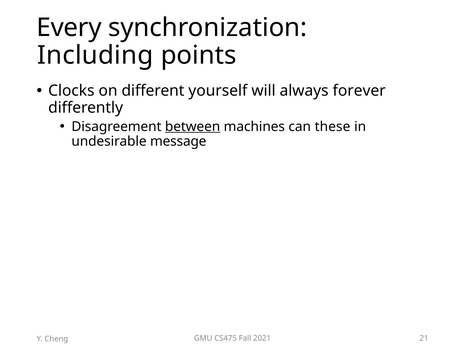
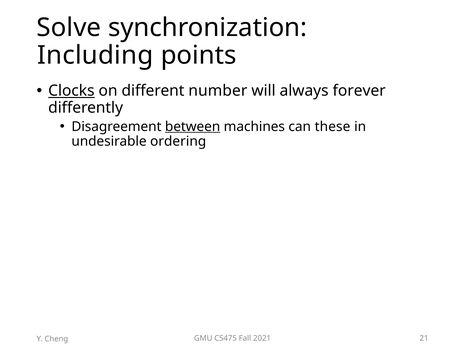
Every: Every -> Solve (69, 27)
Clocks underline: none -> present (71, 91)
yourself: yourself -> number (218, 91)
message: message -> ordering (178, 141)
